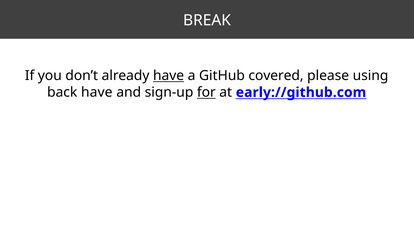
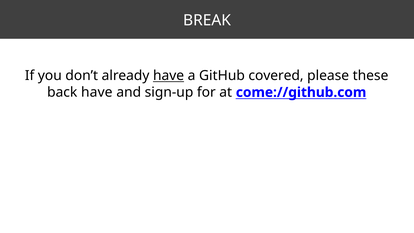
using: using -> these (371, 76)
for underline: present -> none (206, 92)
early://github.com: early://github.com -> come://github.com (301, 92)
